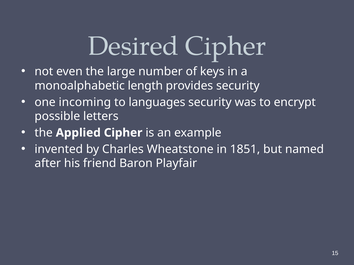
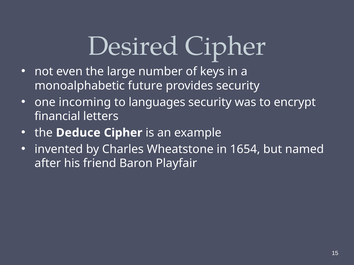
length: length -> future (145, 86)
possible: possible -> financial (57, 116)
Applied: Applied -> Deduce (78, 133)
1851: 1851 -> 1654 (245, 149)
